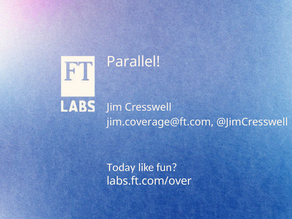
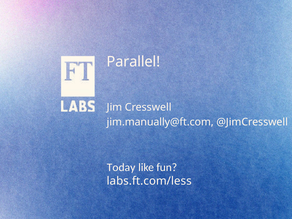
jim.coverage@ft.com: jim.coverage@ft.com -> jim.manually@ft.com (160, 122)
labs.ft.com/over: labs.ft.com/over -> labs.ft.com/less (149, 181)
